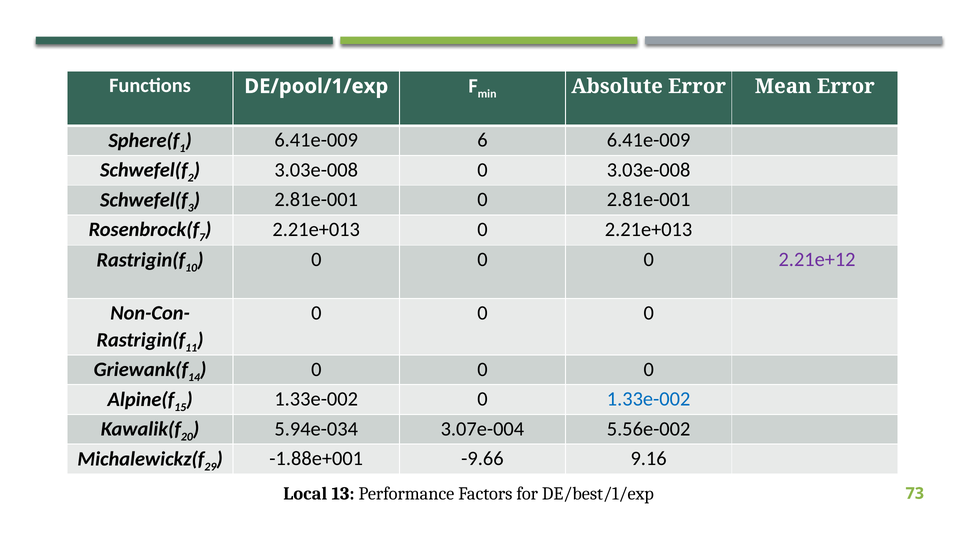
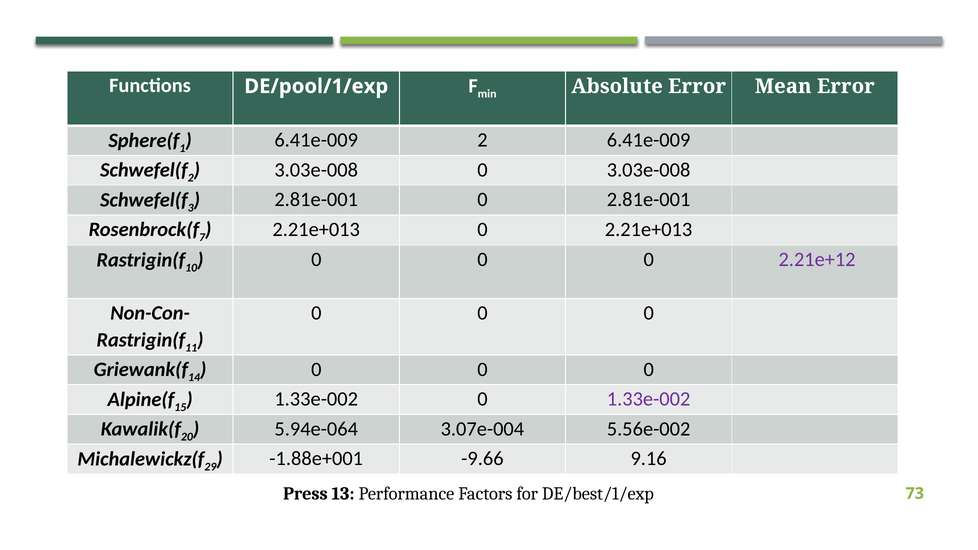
6.41e-009 6: 6 -> 2 (482, 140)
1.33e-002 colour: blue -> purple (649, 399)
5.94e-034: 5.94e-034 -> 5.94e-064 (316, 429)
Local: Local -> Press (305, 494)
